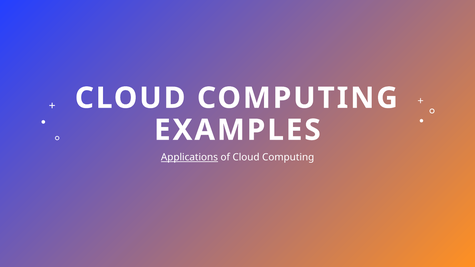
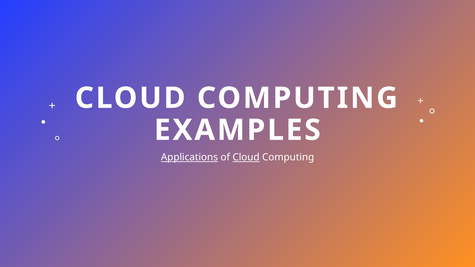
Cloud underline: none -> present (246, 157)
